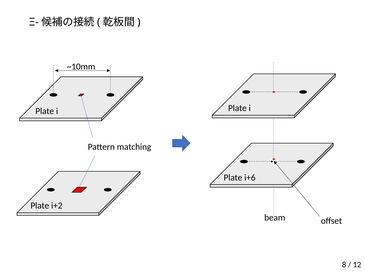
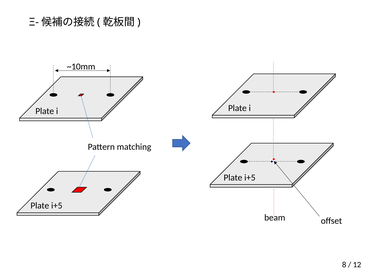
i+6: i+6 -> i+5 (250, 177)
i+2: i+2 -> i+5 (57, 206)
